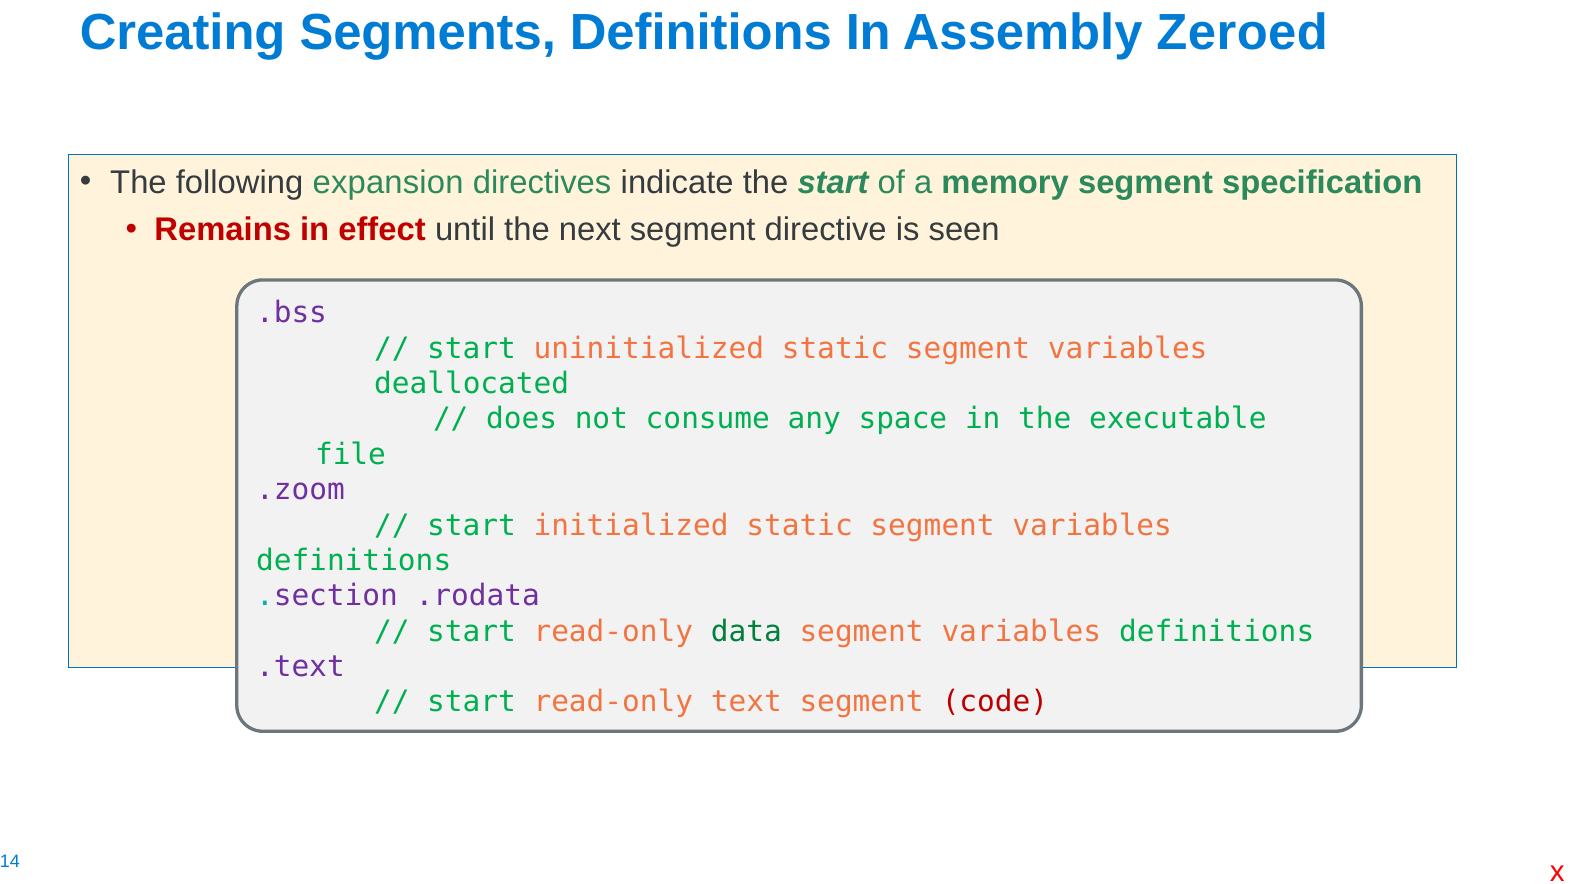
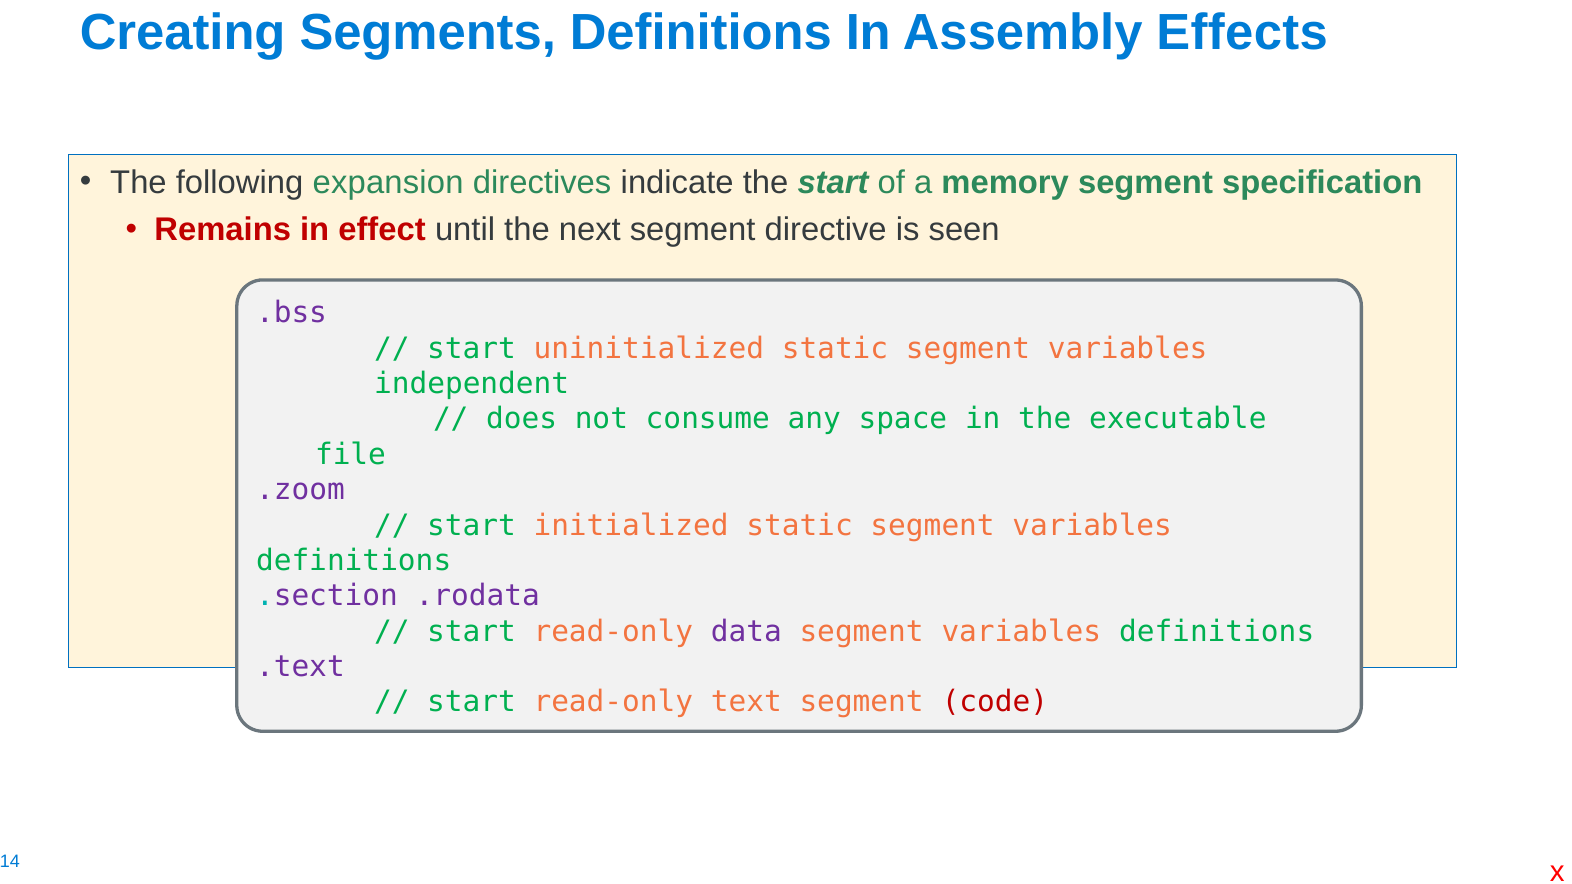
Zeroed: Zeroed -> Effects (1242, 33)
deallocated: deallocated -> independent (472, 384)
data colour: green -> purple (746, 632)
